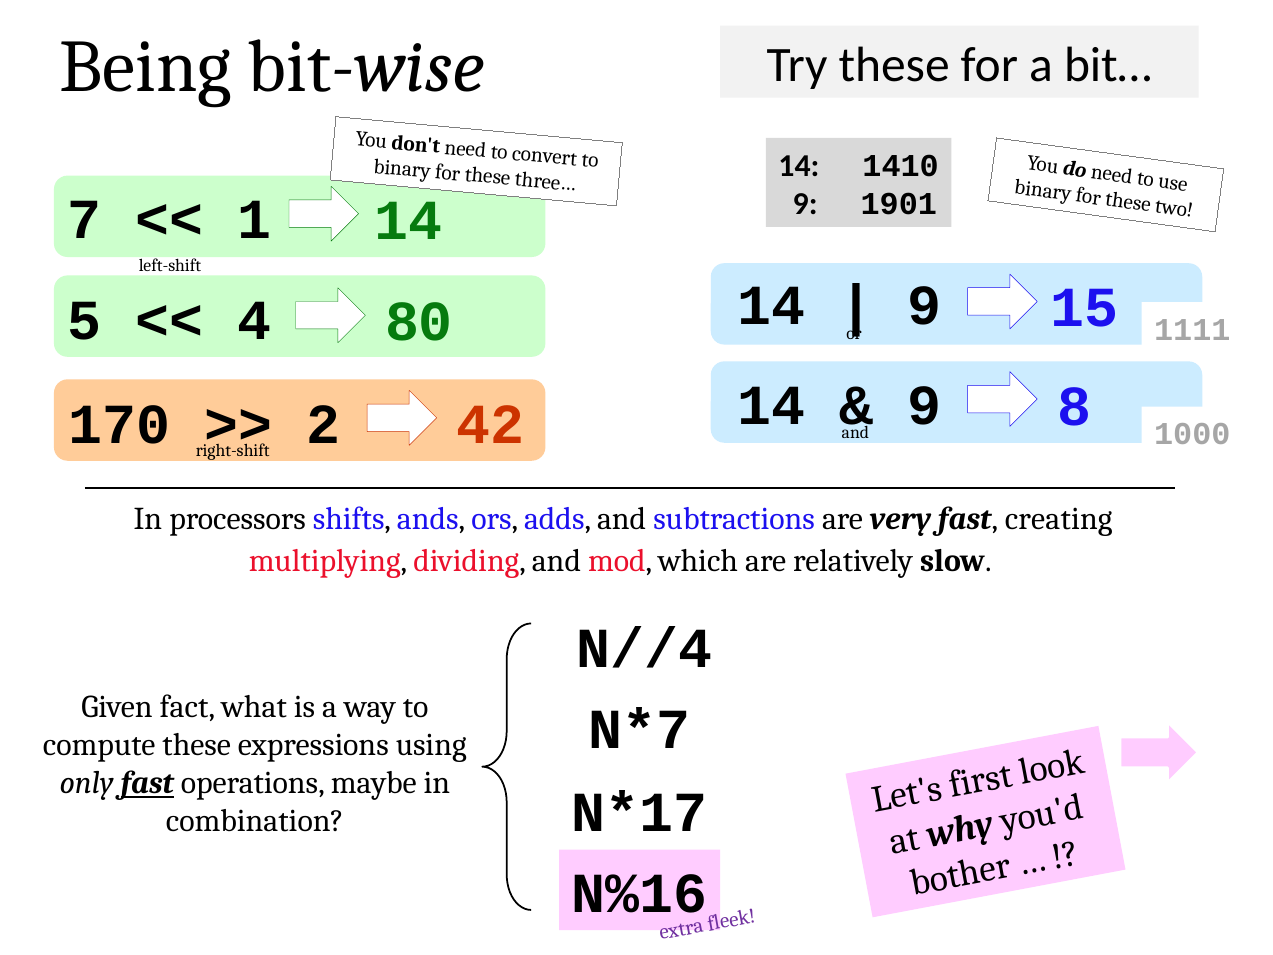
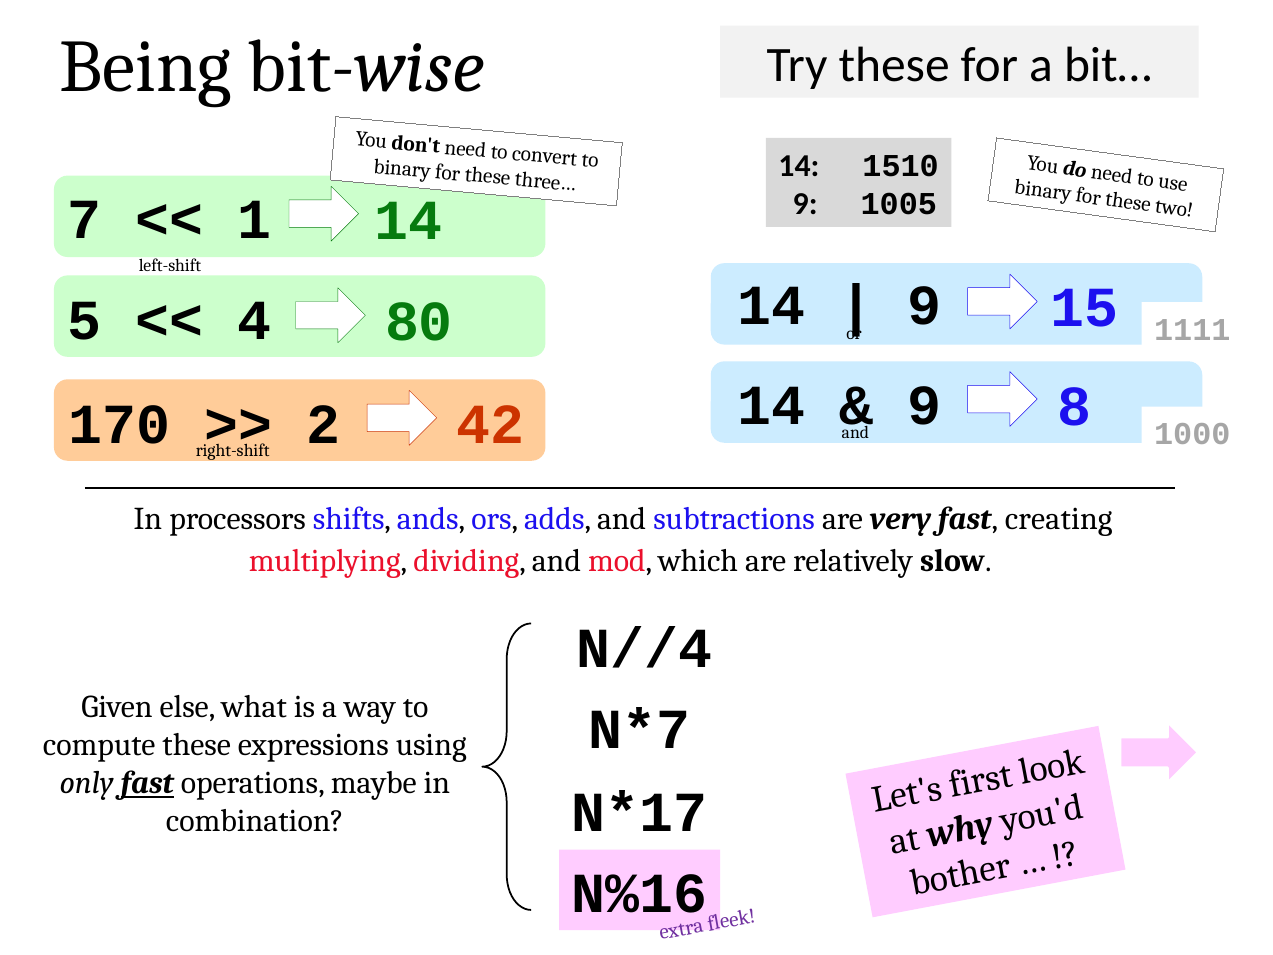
1410: 1410 -> 1510 (901, 165)
1901: 1901 -> 1005 (899, 204)
fact: fact -> else (187, 706)
